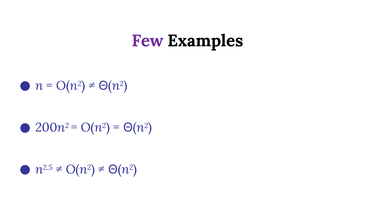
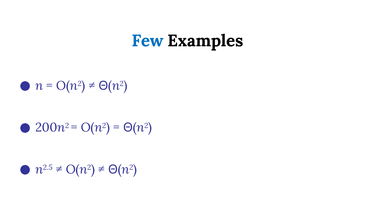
Few colour: purple -> blue (147, 41)
